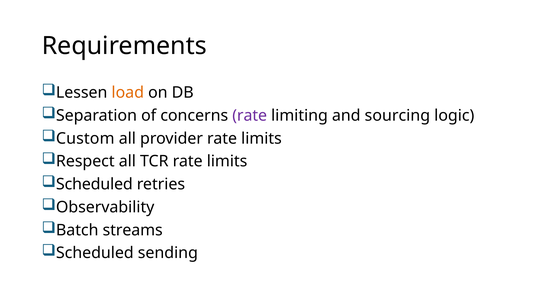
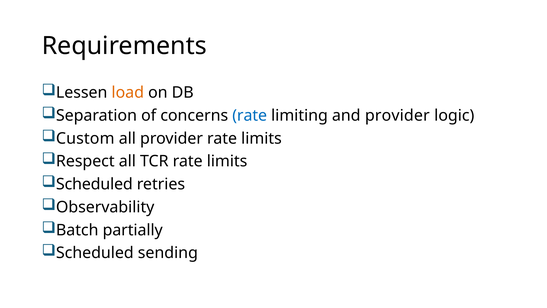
rate colour: purple -> blue (250, 115)
and sourcing: sourcing -> provider (397, 115)
streams: streams -> partially (133, 230)
